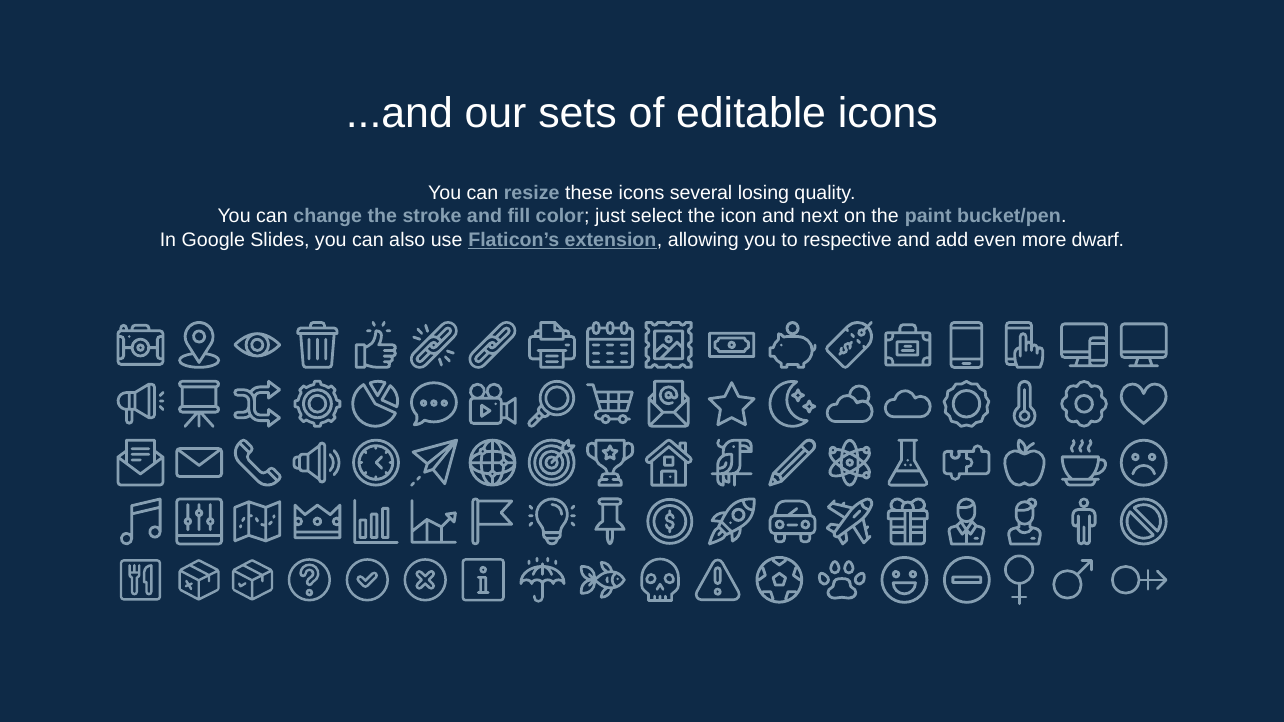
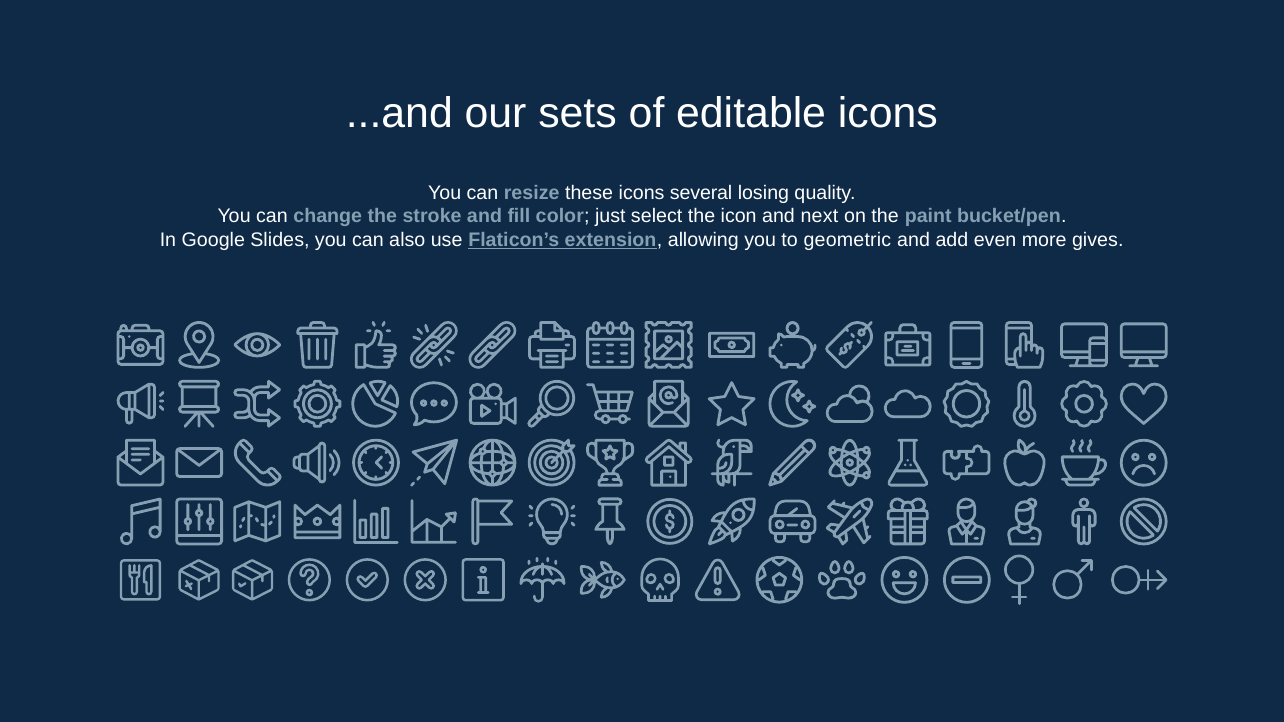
respective: respective -> geometric (847, 240)
dwarf: dwarf -> gives (1098, 240)
